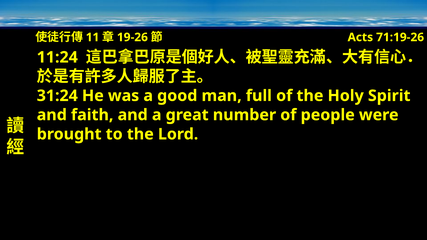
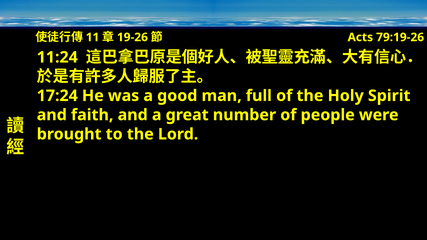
71:19-26: 71:19-26 -> 79:19-26 (400, 37)
31:24: 31:24 -> 17:24 (57, 96)
